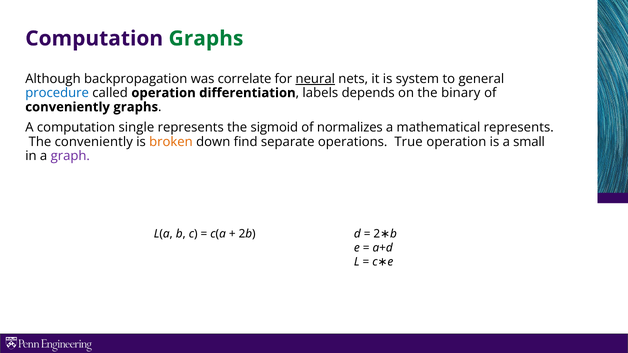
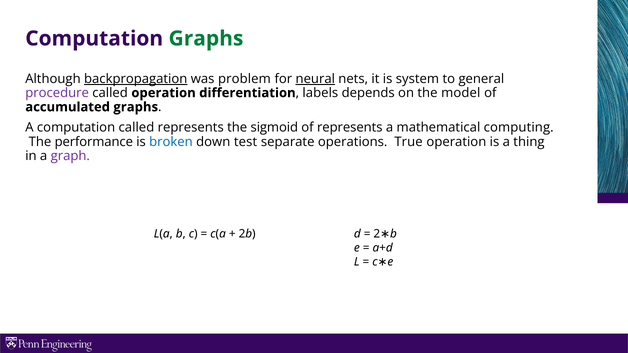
backpropagation underline: none -> present (136, 79)
correlate: correlate -> problem (244, 79)
procedure colour: blue -> purple (57, 93)
binary: binary -> model (461, 93)
conveniently: conveniently -> accumulated (68, 107)
computation single: single -> called (136, 128)
of normalizes: normalizes -> represents (350, 128)
mathematical represents: represents -> computing (519, 128)
The conveniently: conveniently -> performance (94, 142)
broken colour: orange -> blue (171, 142)
find: find -> test (246, 142)
small: small -> thing (529, 142)
